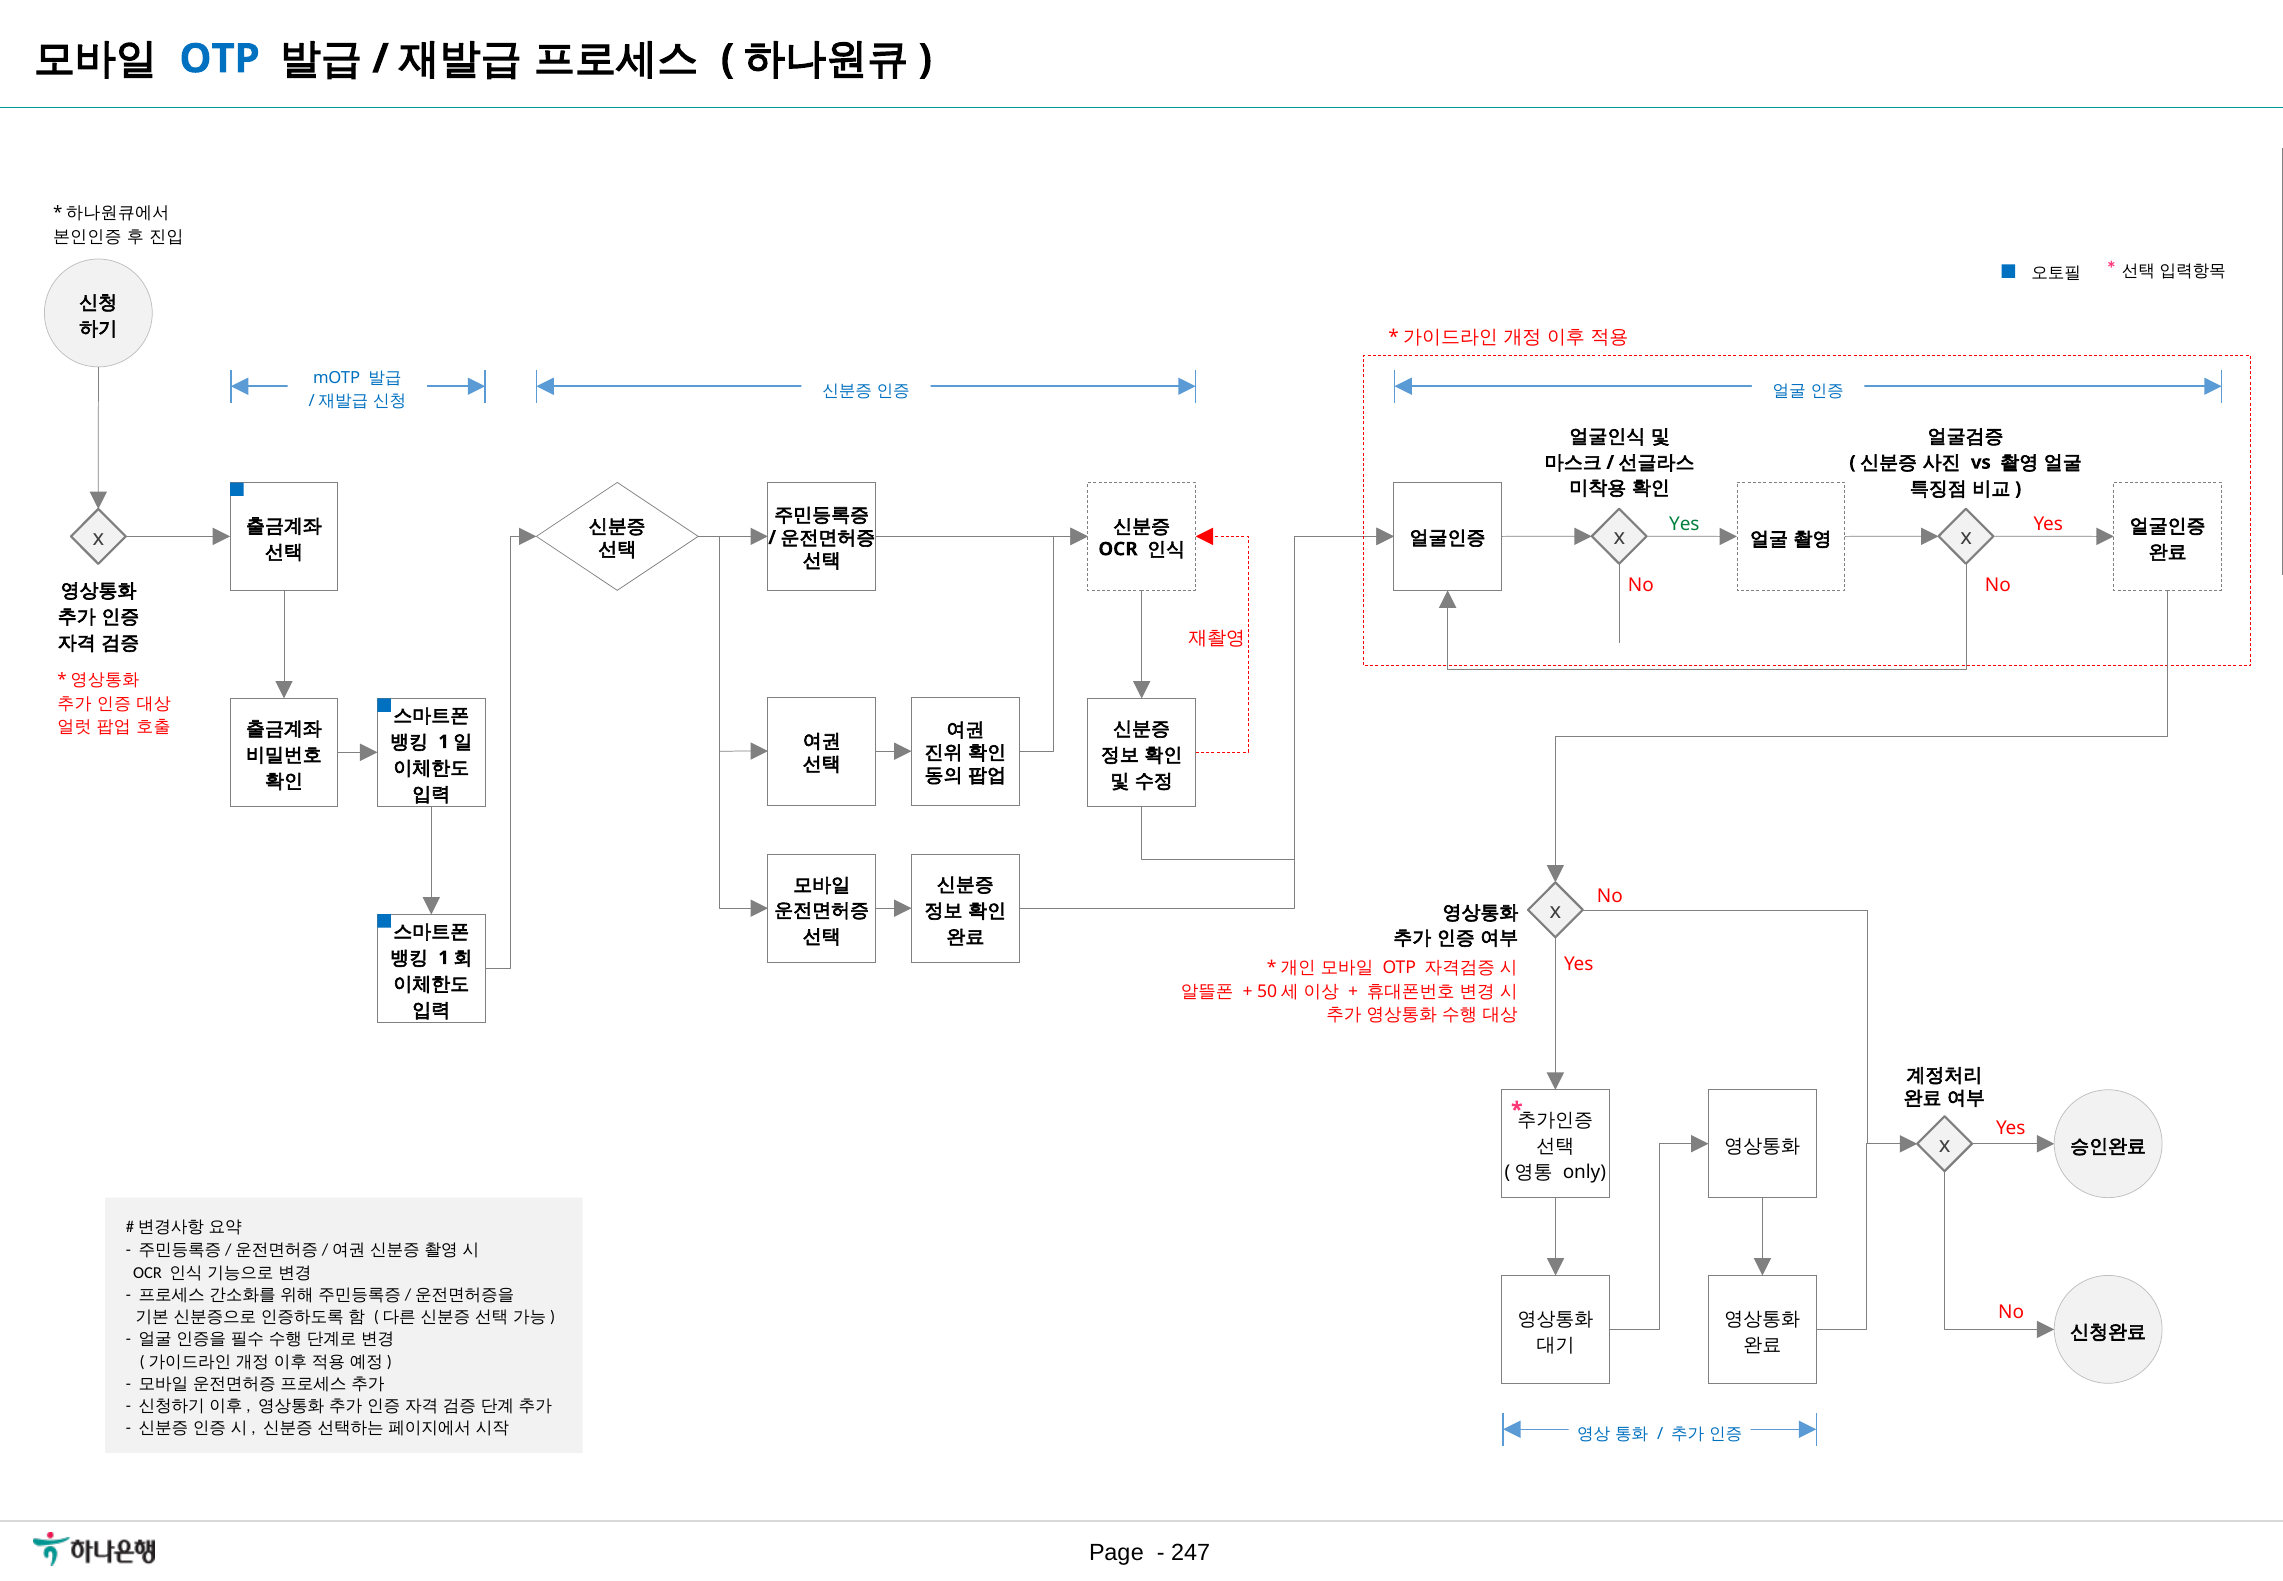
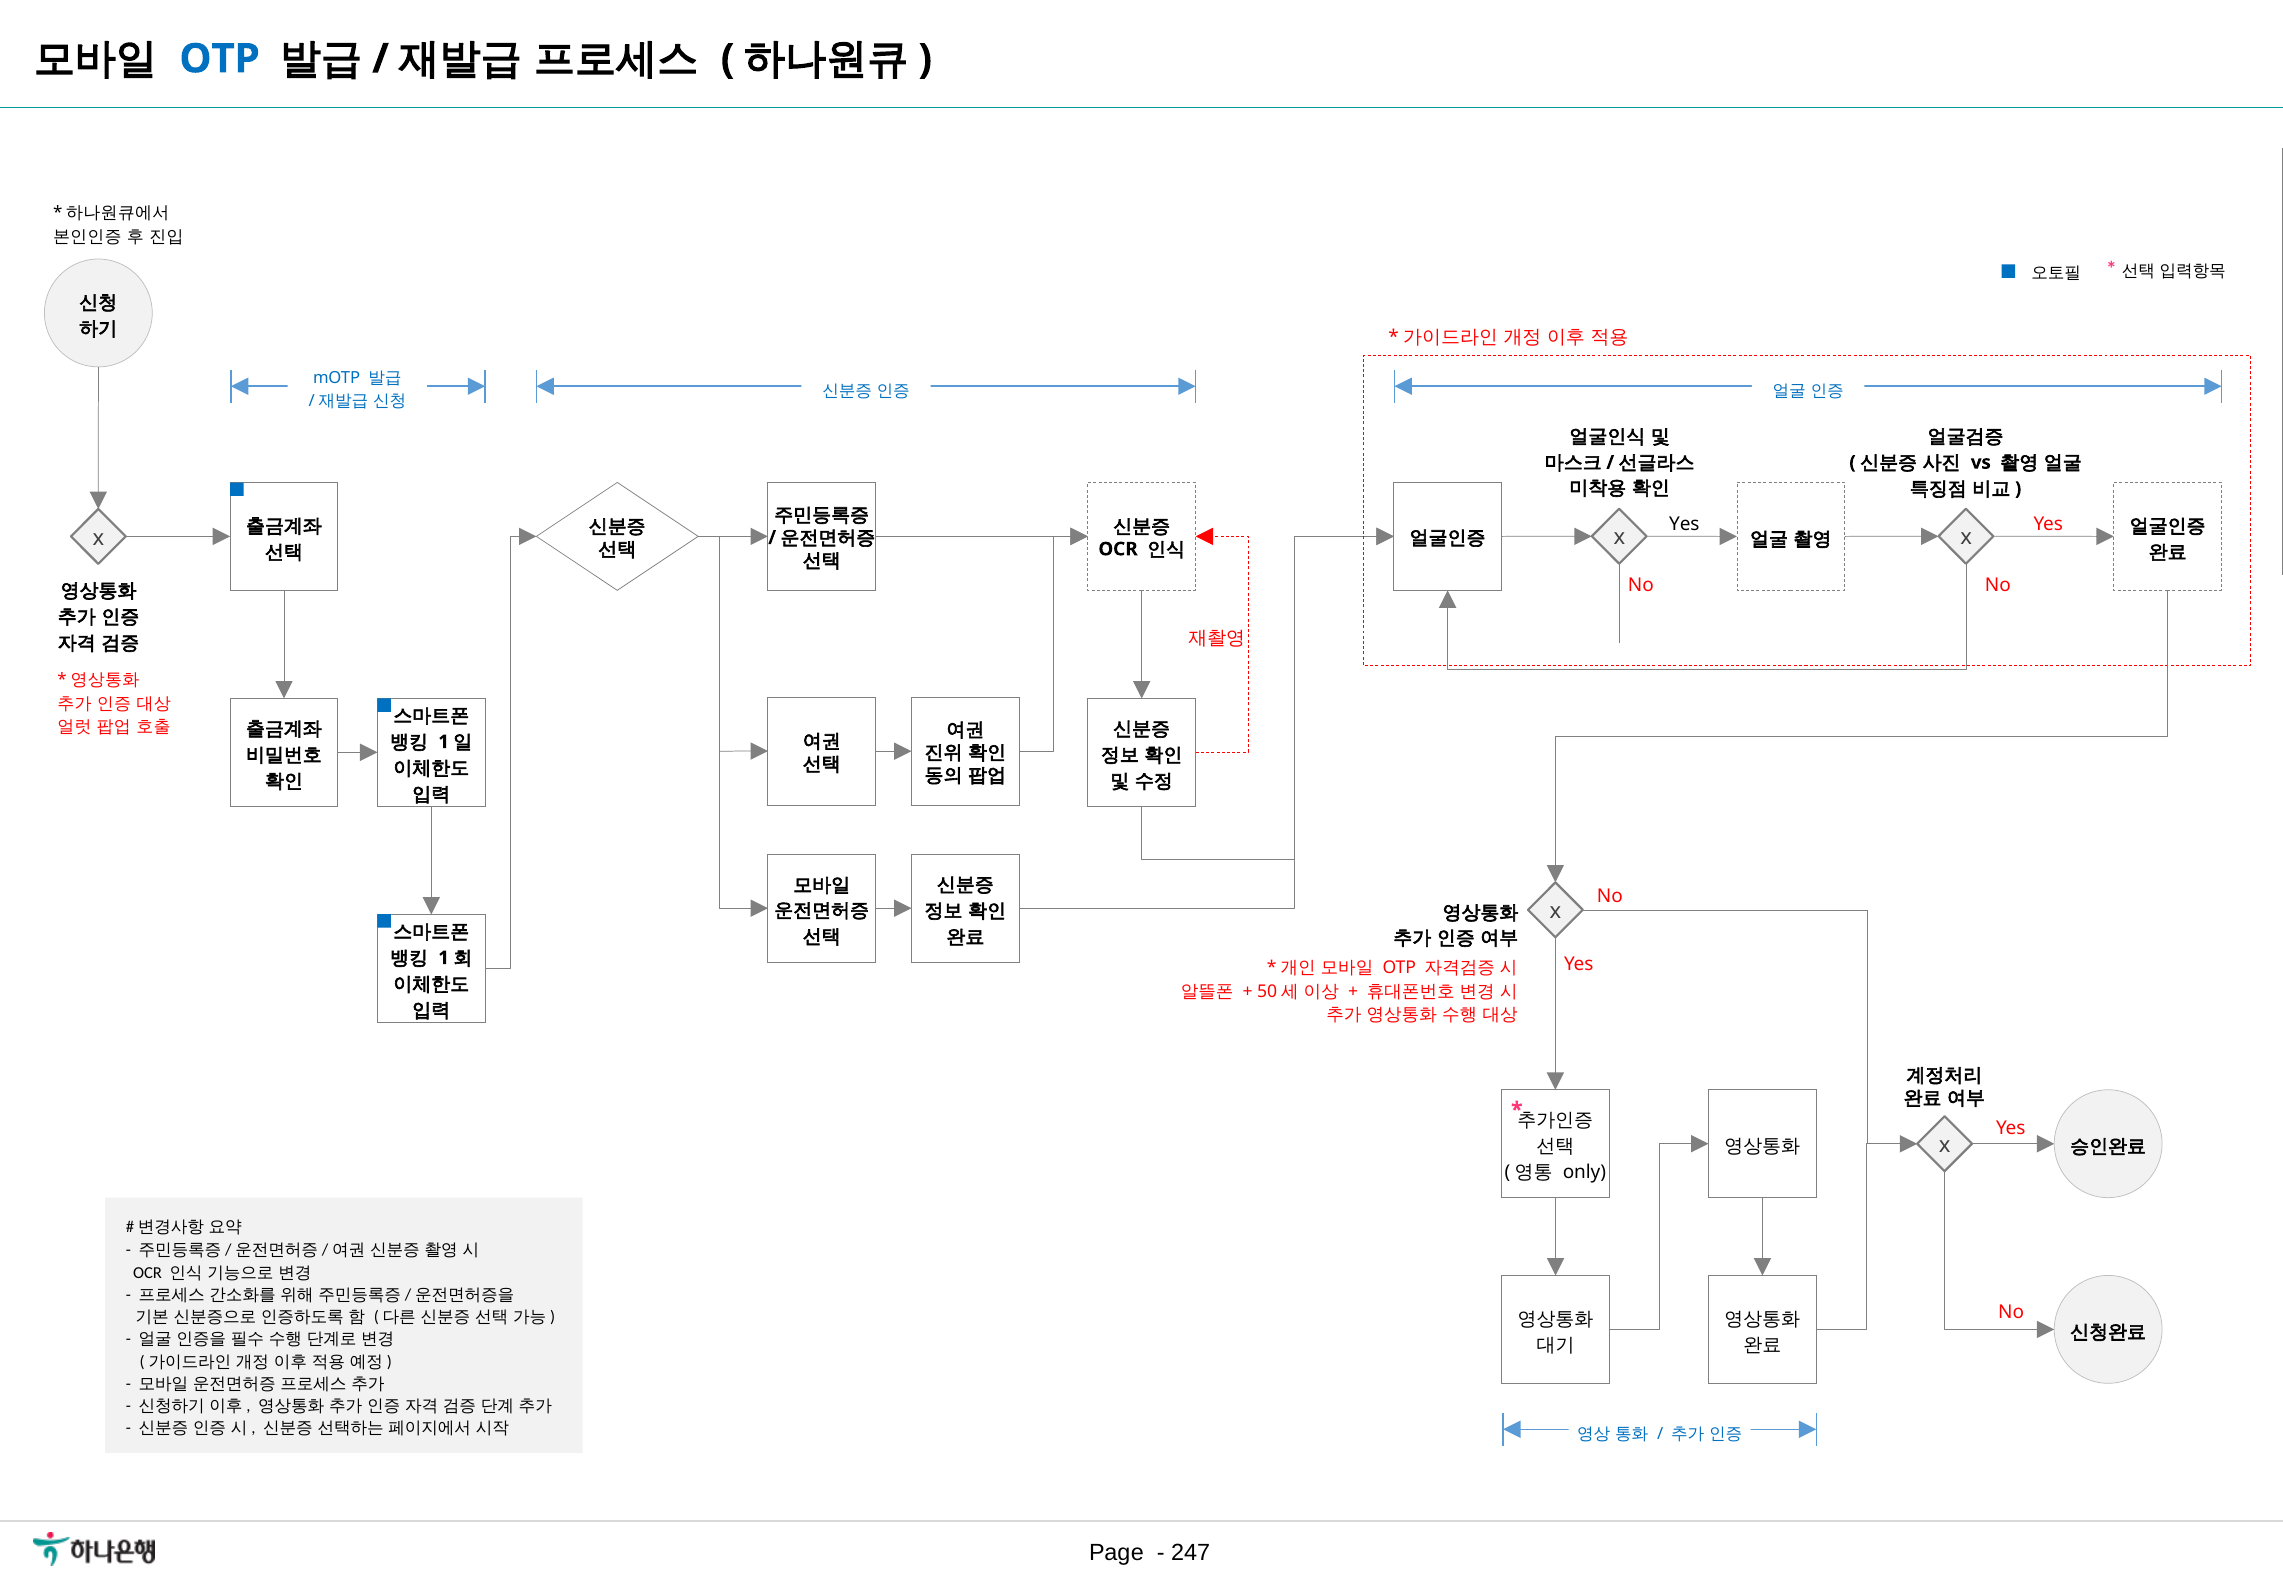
Yes colour: green -> black (1684, 524)
